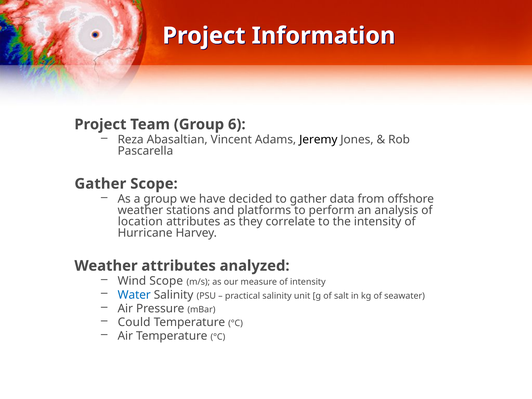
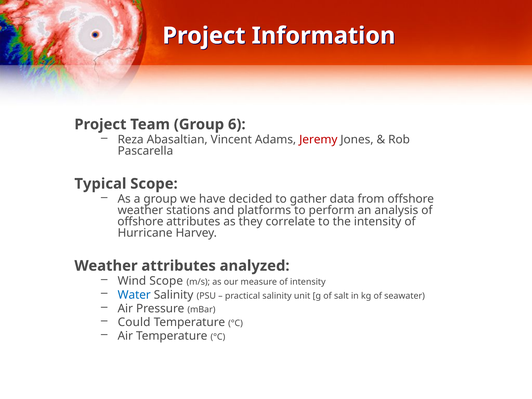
Jeremy colour: black -> red (318, 140)
Gather: Gather -> Typical (100, 184)
location: location -> offshore (140, 222)
